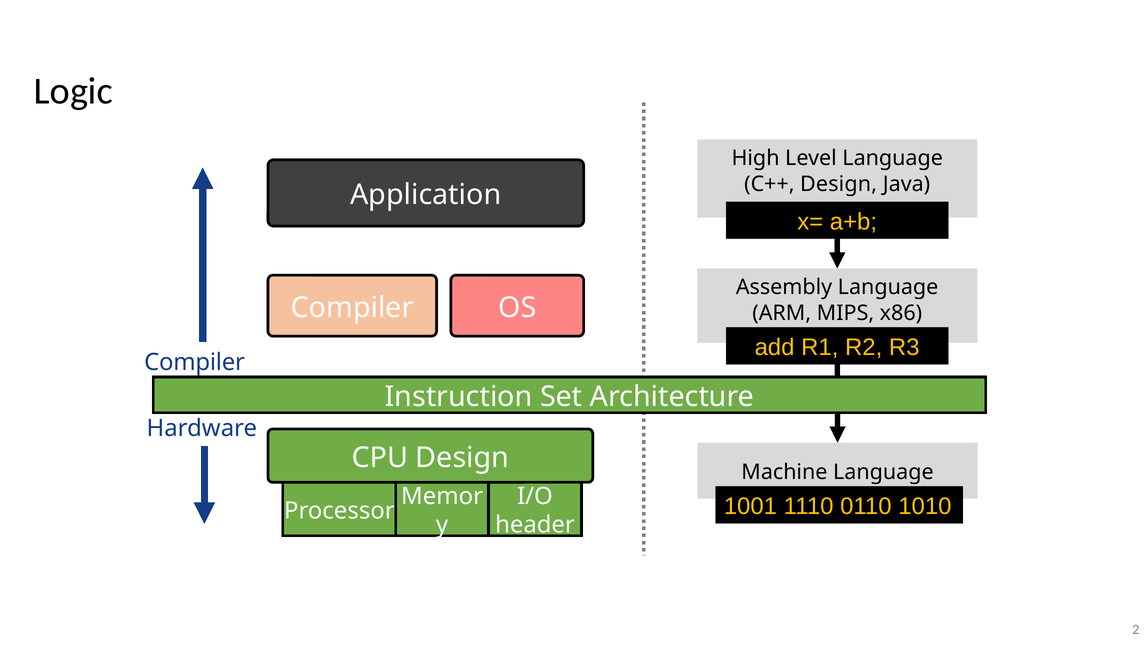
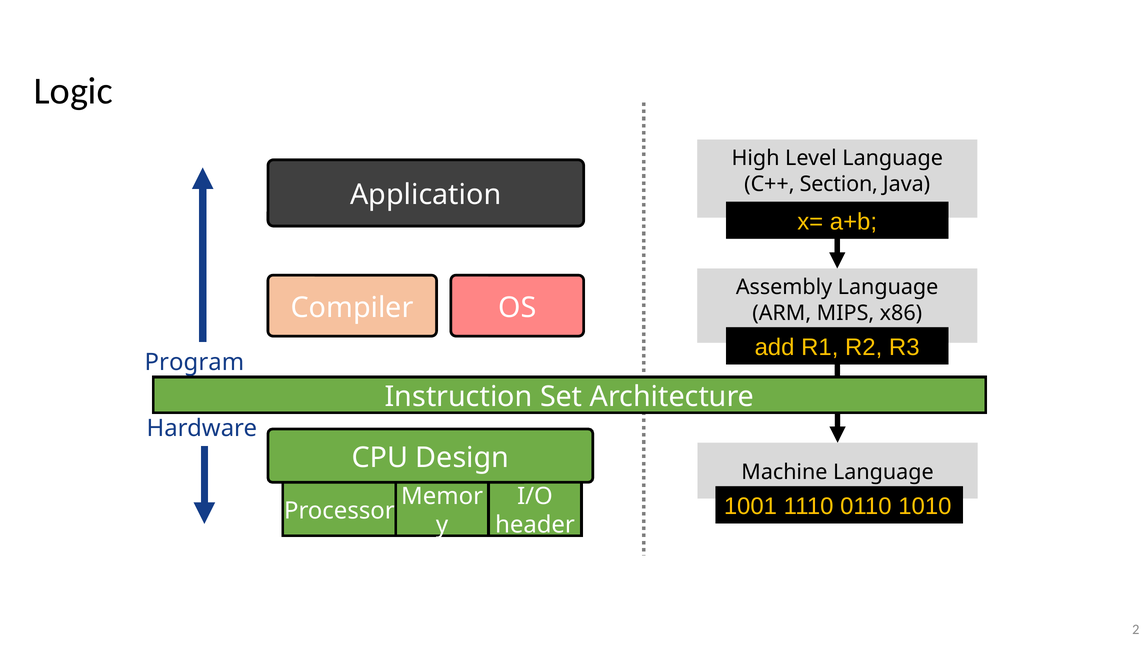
C++ Design: Design -> Section (839, 184)
Compiler: Compiler -> Program (194, 362)
